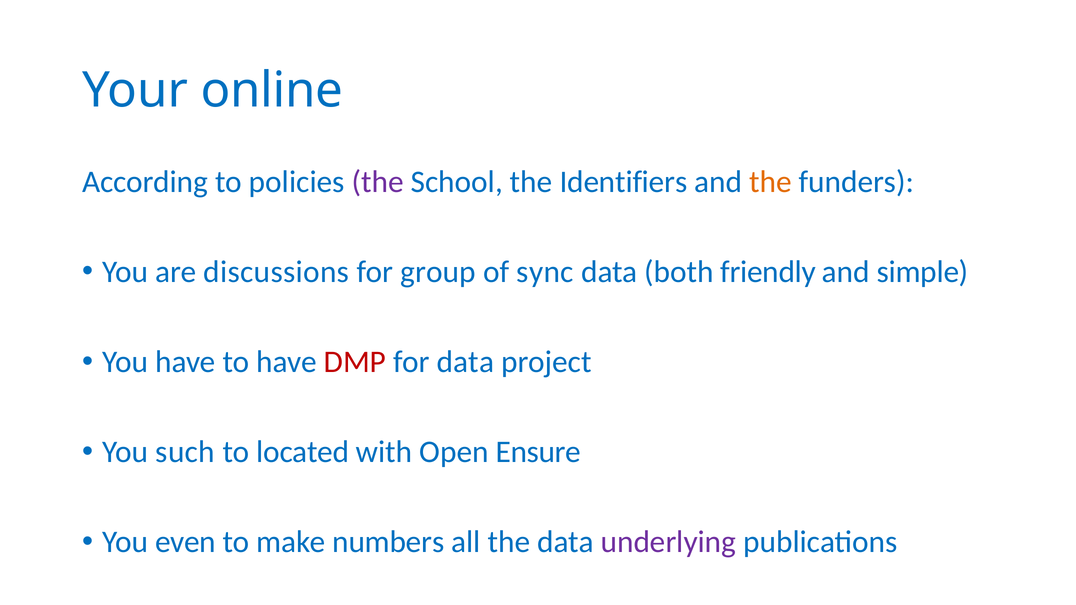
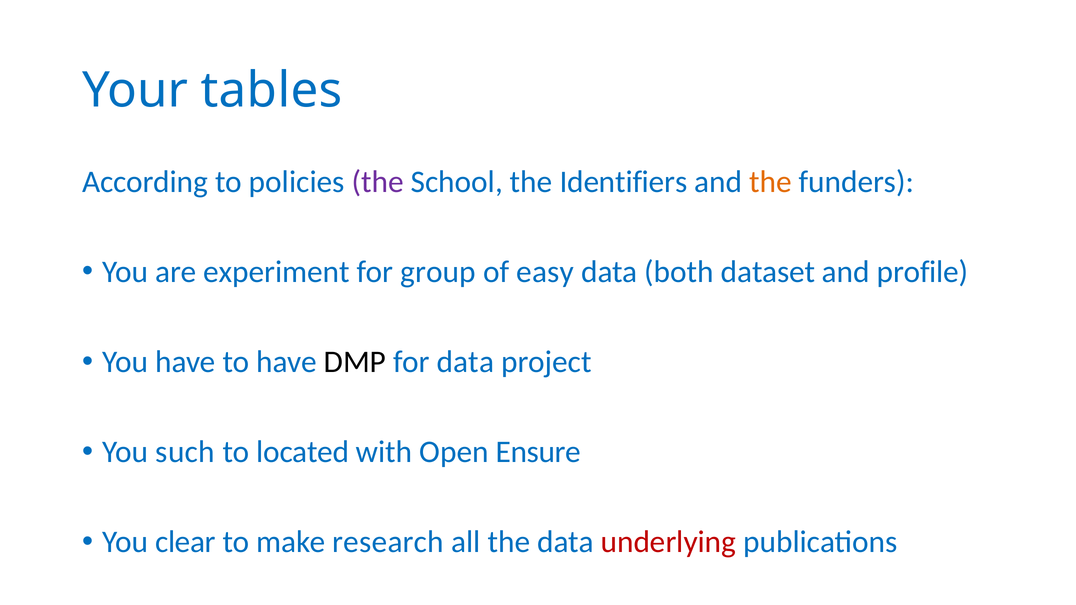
online: online -> tables (272, 90)
discussions: discussions -> experiment (277, 272)
sync: sync -> easy (545, 272)
friendly: friendly -> dataset (768, 272)
simple: simple -> profile (923, 272)
DMP colour: red -> black (355, 362)
even: even -> clear (186, 542)
numbers: numbers -> research (388, 542)
underlying colour: purple -> red (668, 542)
